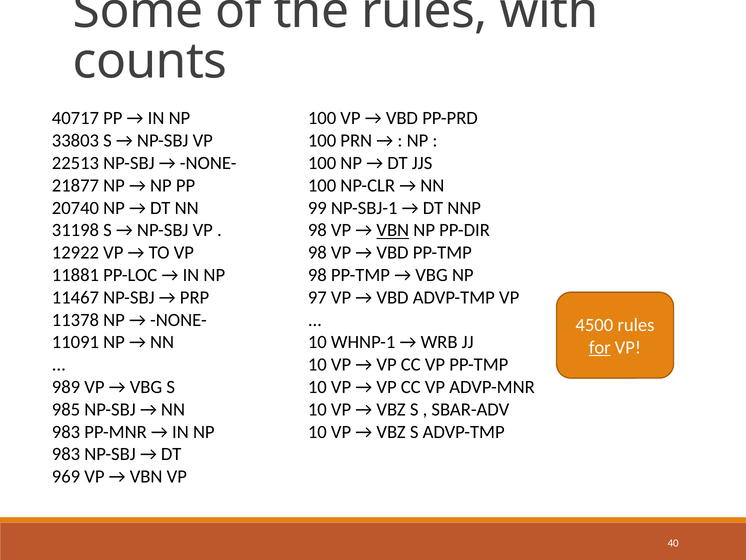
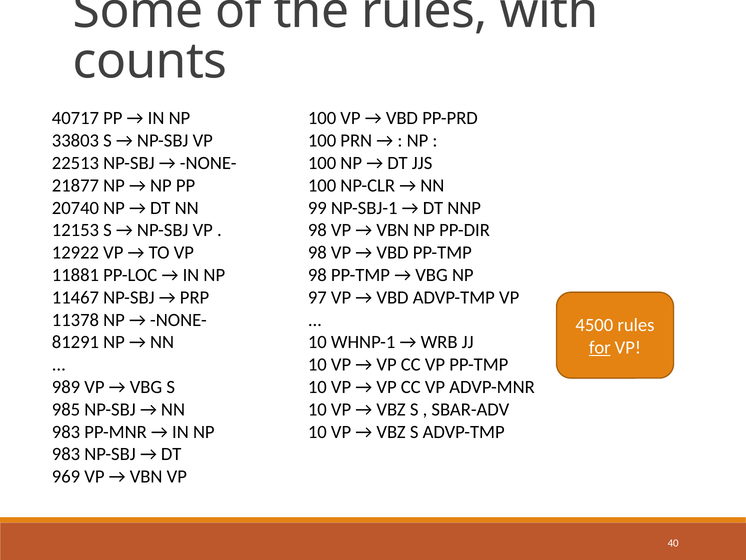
31198: 31198 -> 12153 (75, 230)
VBN underline: present -> none (393, 230)
11091: 11091 -> 81291 (75, 342)
